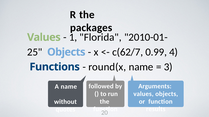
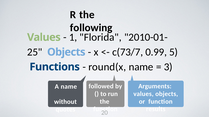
packages: packages -> following (91, 28)
c(62/7: c(62/7 -> c(73/7 (128, 52)
4: 4 -> 5 (174, 52)
